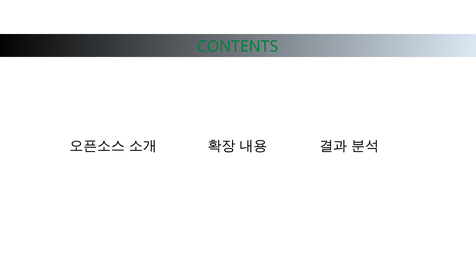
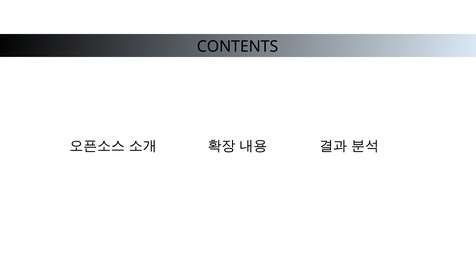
CONTENTS colour: green -> black (237, 47)
